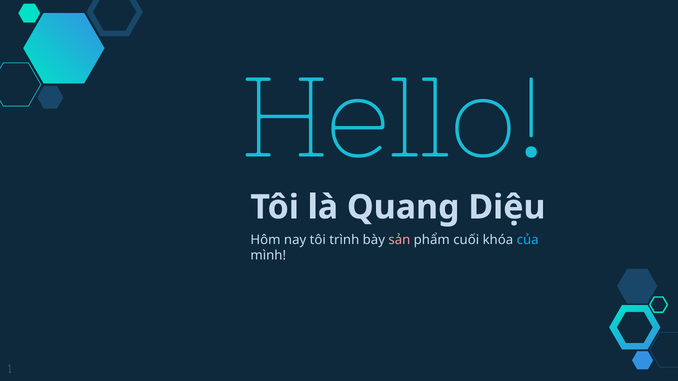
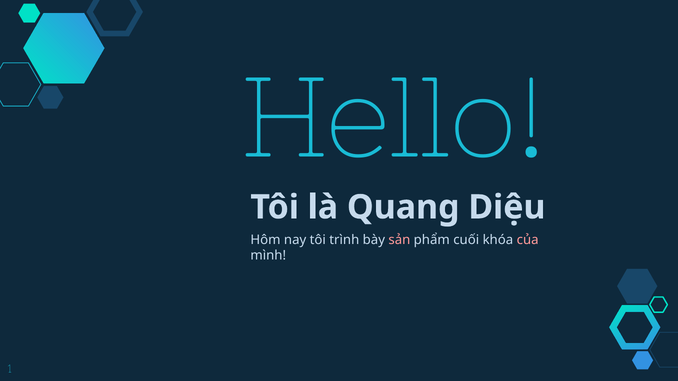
của colour: light blue -> pink (528, 240)
